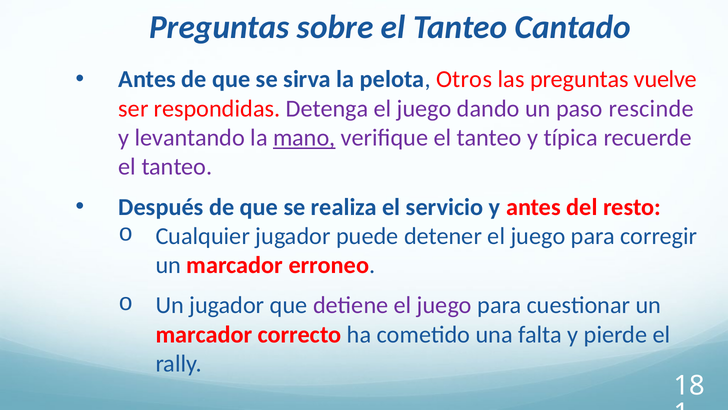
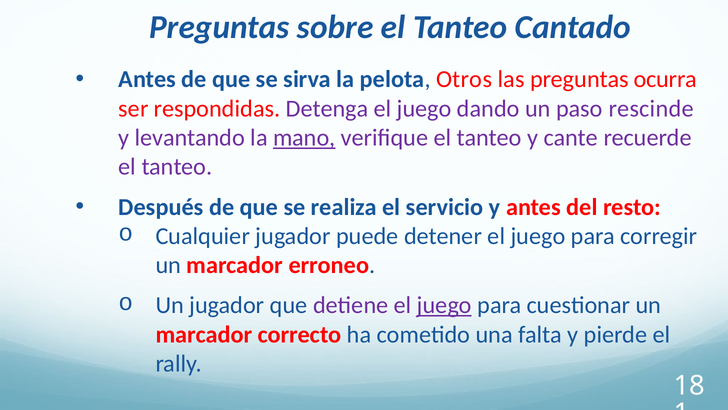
vuelve: vuelve -> ocurra (665, 79)
típica: típica -> cante (571, 138)
juego underline: none -> present (444, 305)
